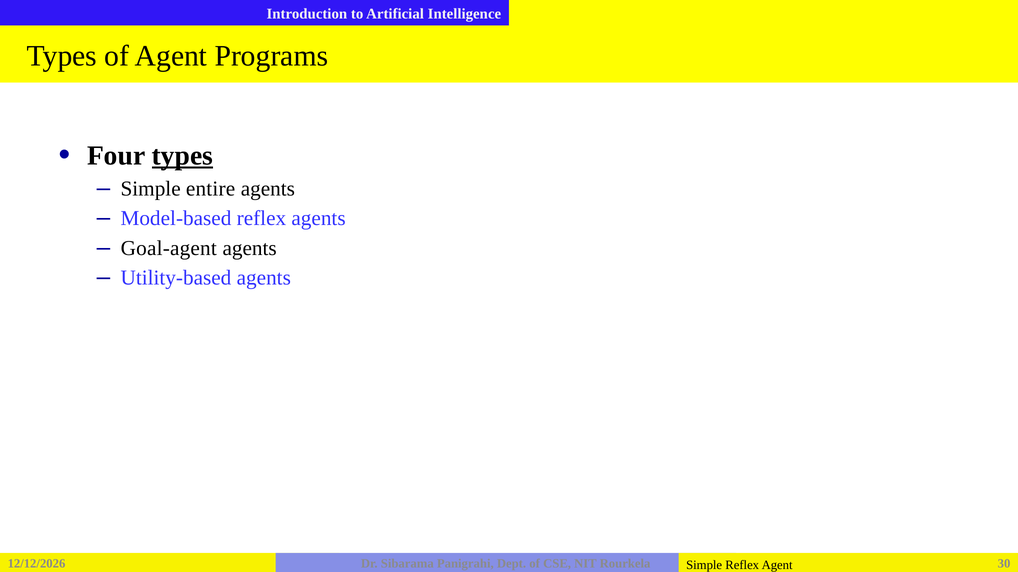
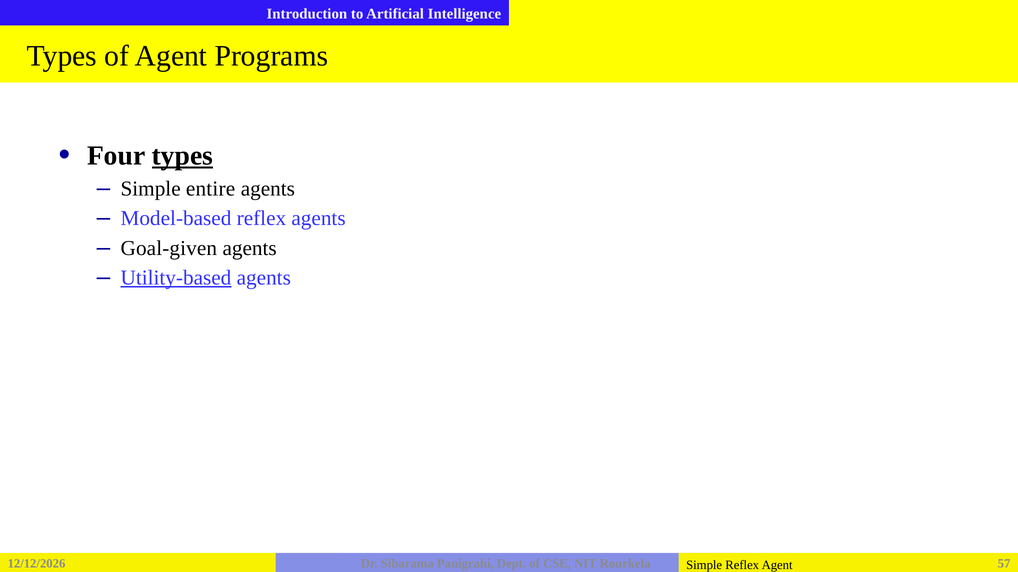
Goal-agent: Goal-agent -> Goal-given (169, 248)
Utility-based underline: none -> present (176, 278)
30: 30 -> 57 (1004, 564)
